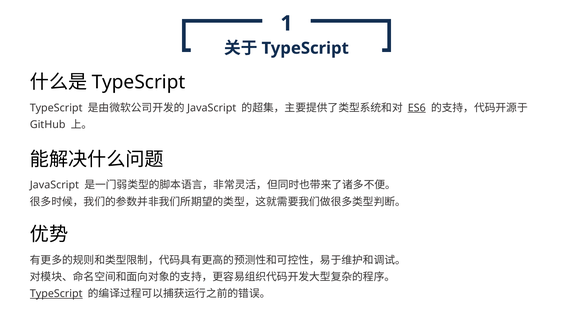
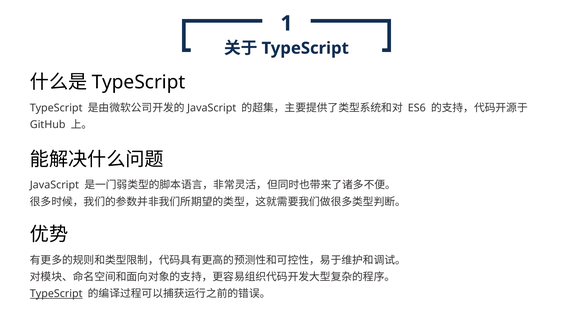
ES6 underline: present -> none (417, 108)
